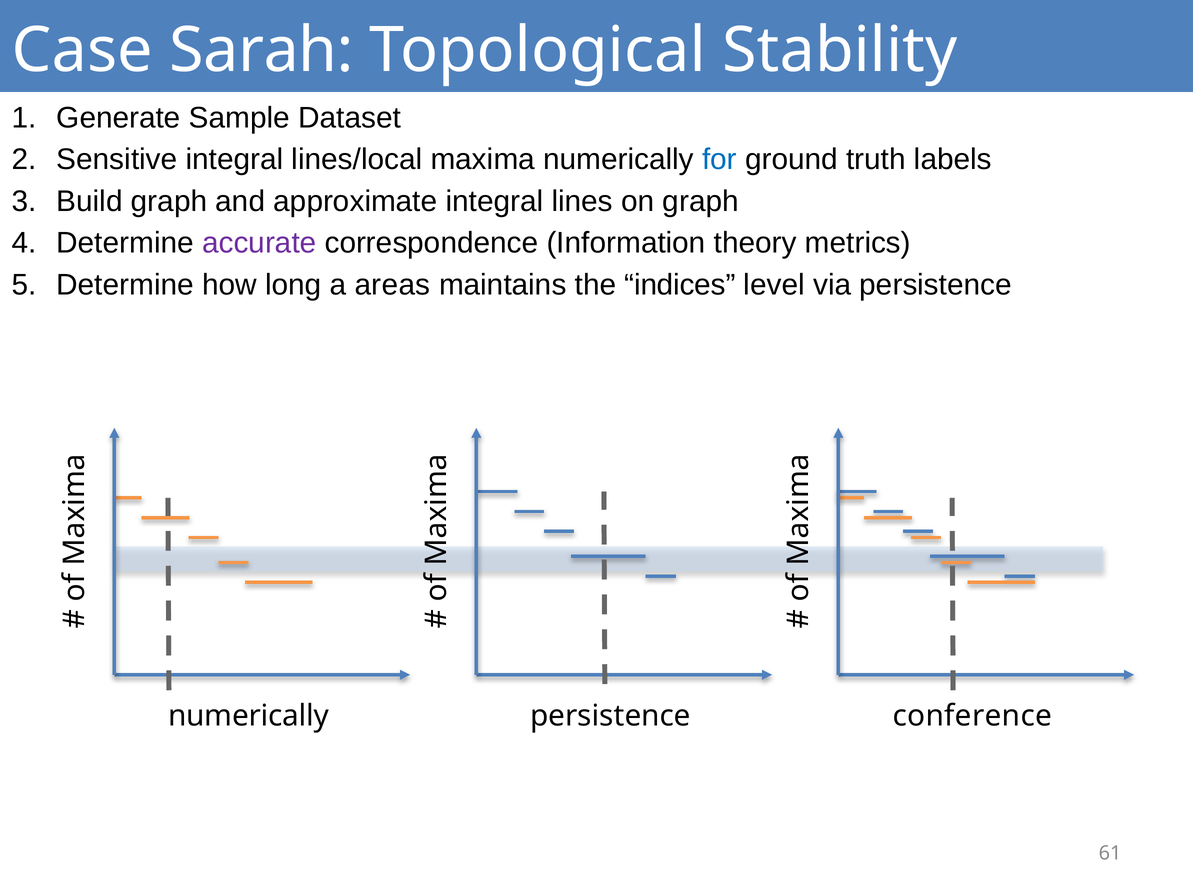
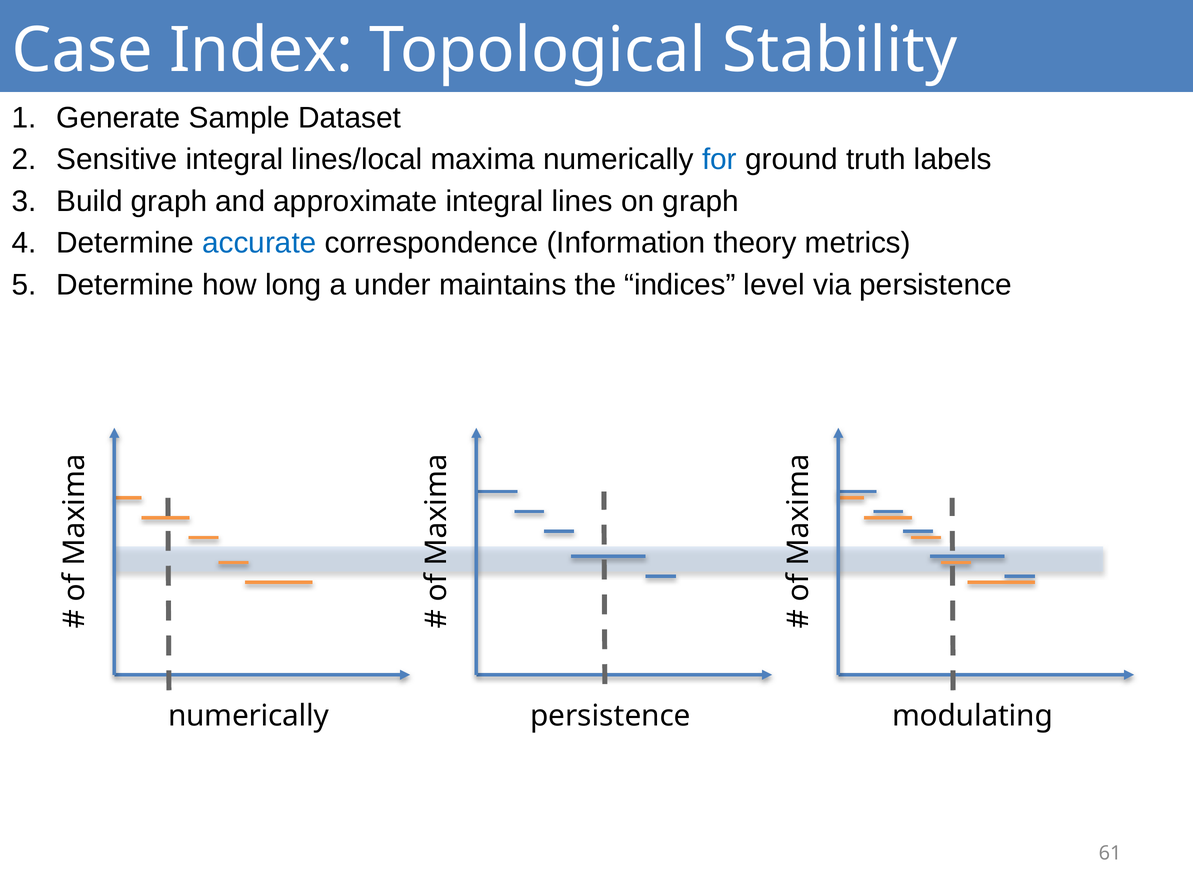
Sarah: Sarah -> Index (261, 50)
accurate colour: purple -> blue (259, 243)
areas: areas -> under (393, 285)
conference: conference -> modulating (973, 716)
